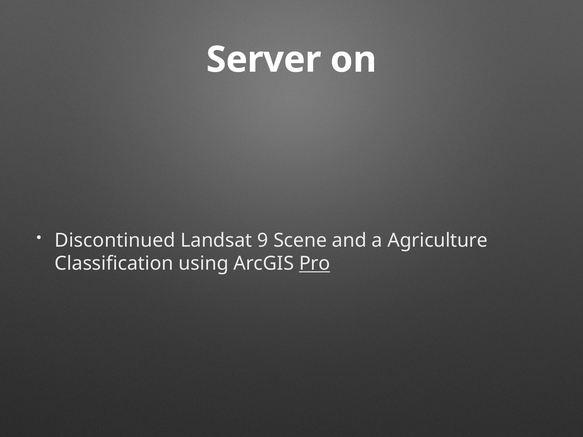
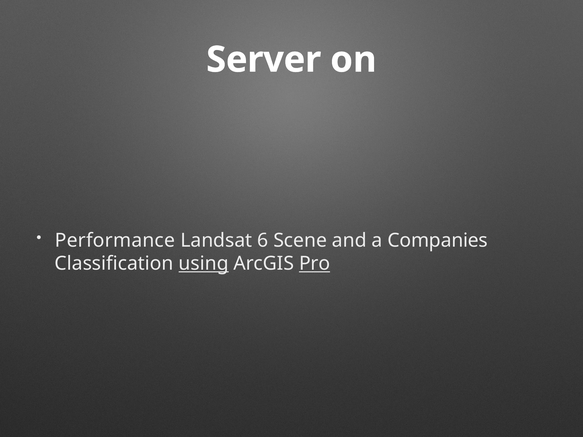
Discontinued: Discontinued -> Performance (115, 241)
9: 9 -> 6 (263, 241)
Agriculture: Agriculture -> Companies (438, 241)
using underline: none -> present (204, 264)
